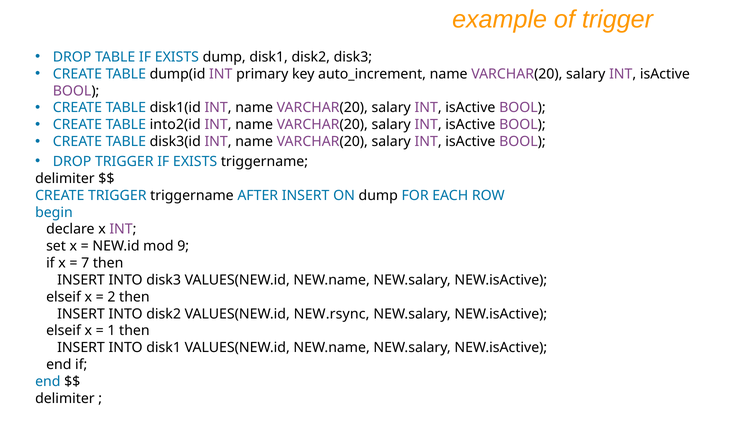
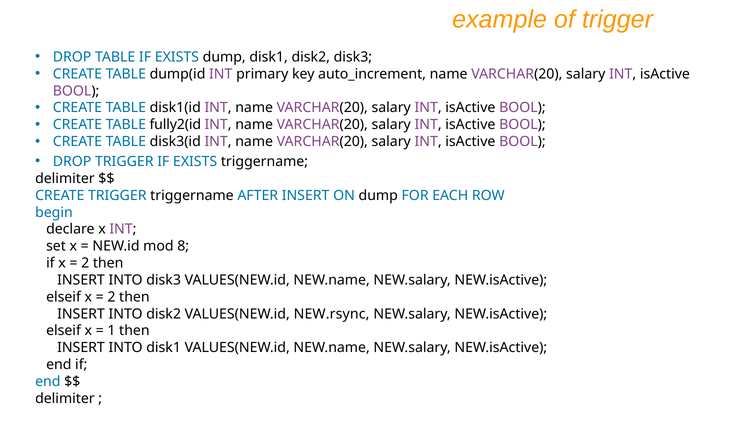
into2(id: into2(id -> fully2(id (175, 125)
9: 9 -> 8 (183, 247)
7: 7 -> 2 (85, 263)
